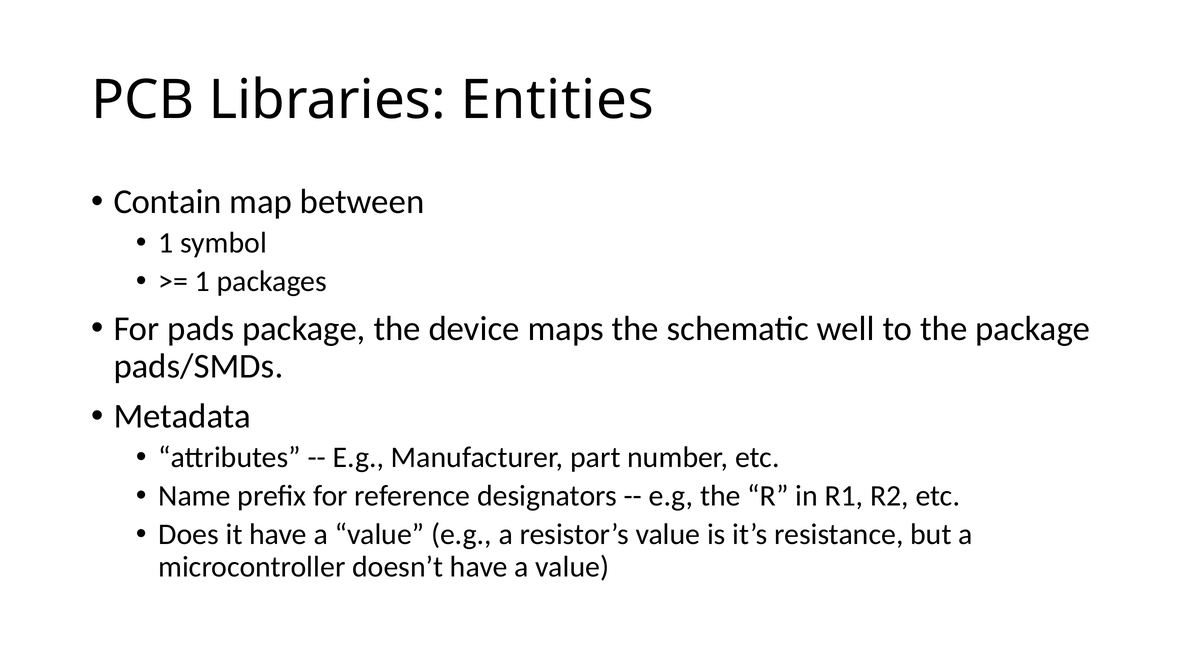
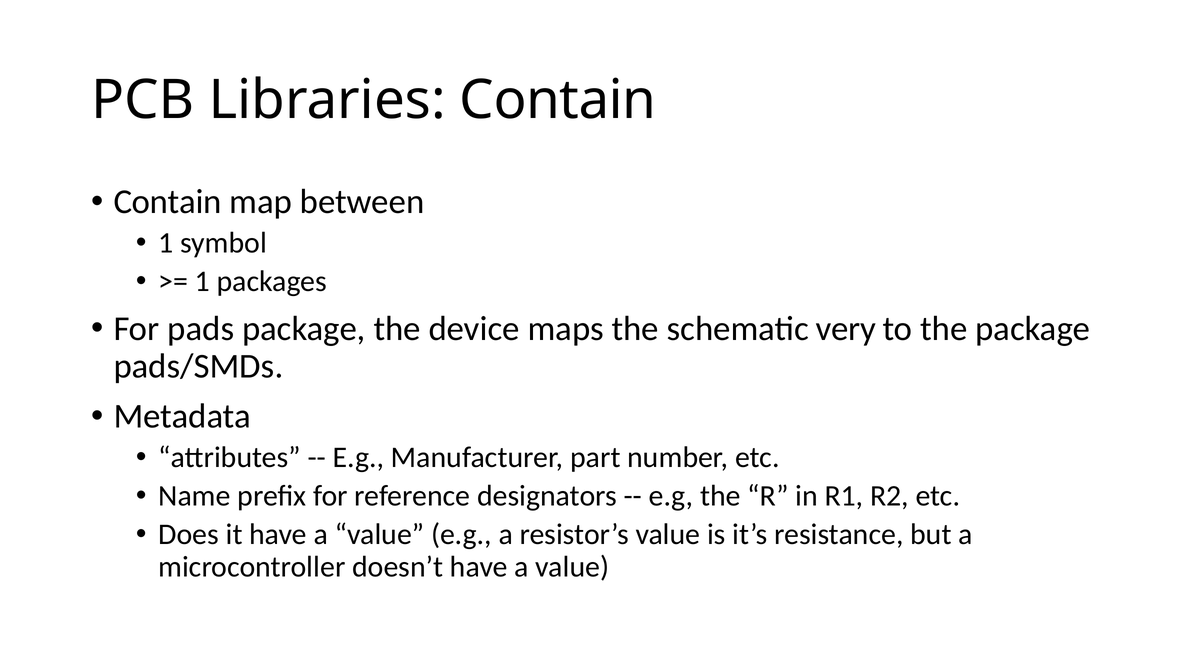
Libraries Entities: Entities -> Contain (558, 100)
well: well -> very (846, 329)
